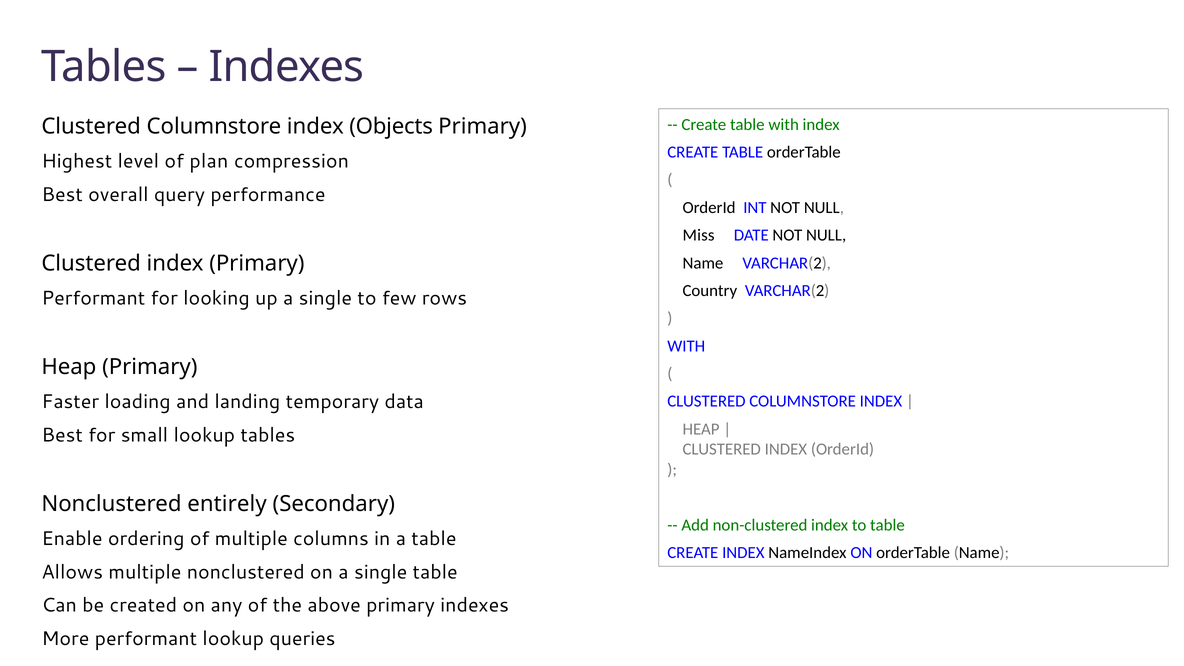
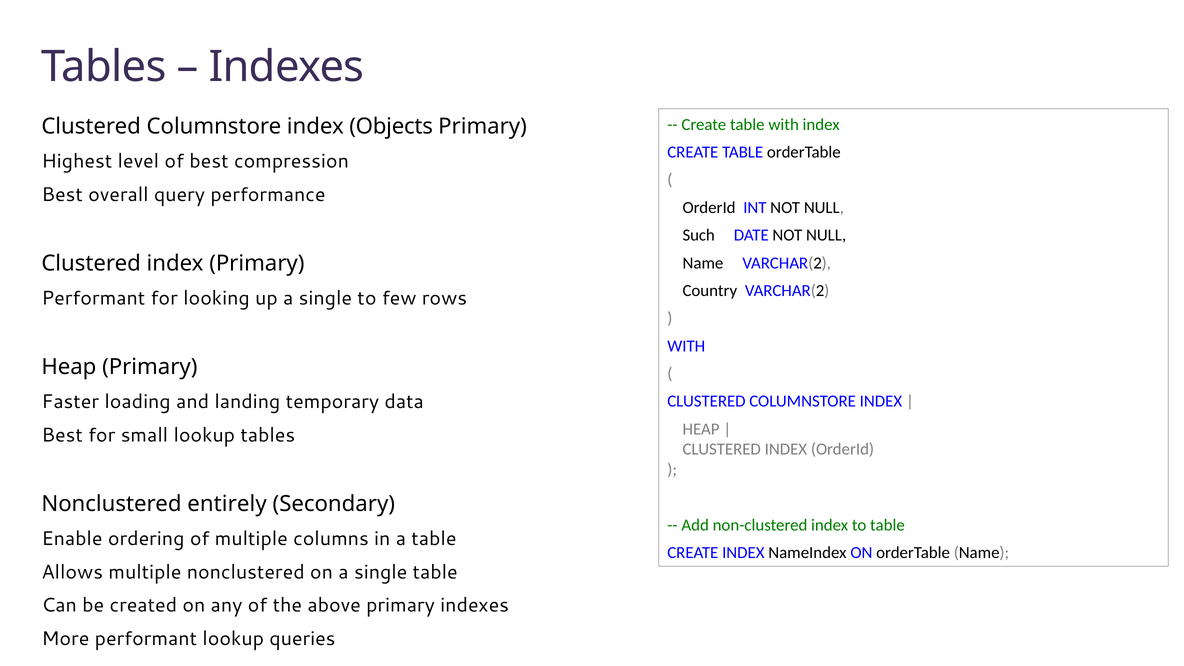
of plan: plan -> best (209, 161)
Miss: Miss -> Such (699, 235)
